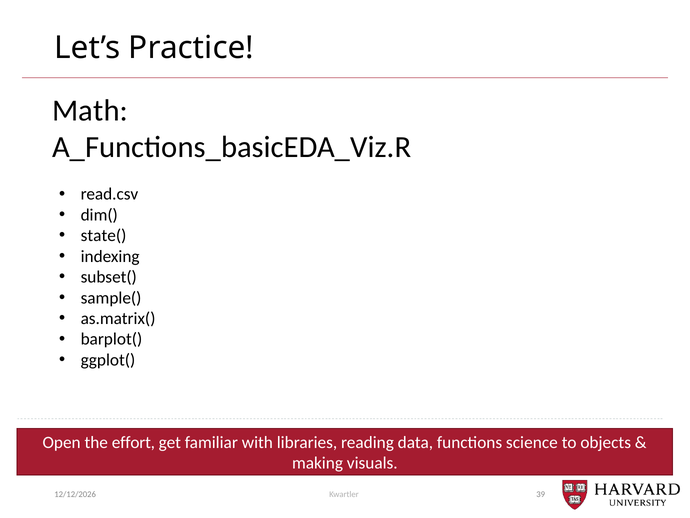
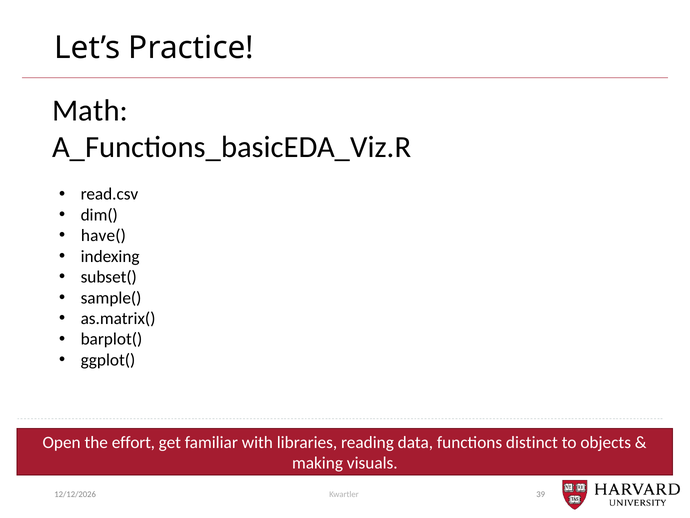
state(: state( -> have( (103, 235)
science: science -> distinct (532, 442)
